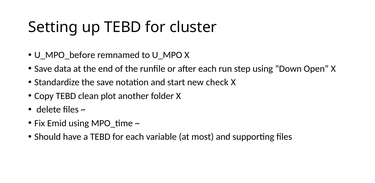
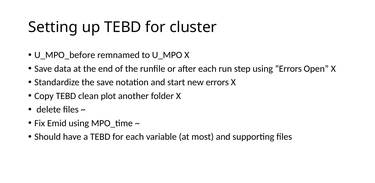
using Down: Down -> Errors (288, 69)
new check: check -> errors (217, 82)
